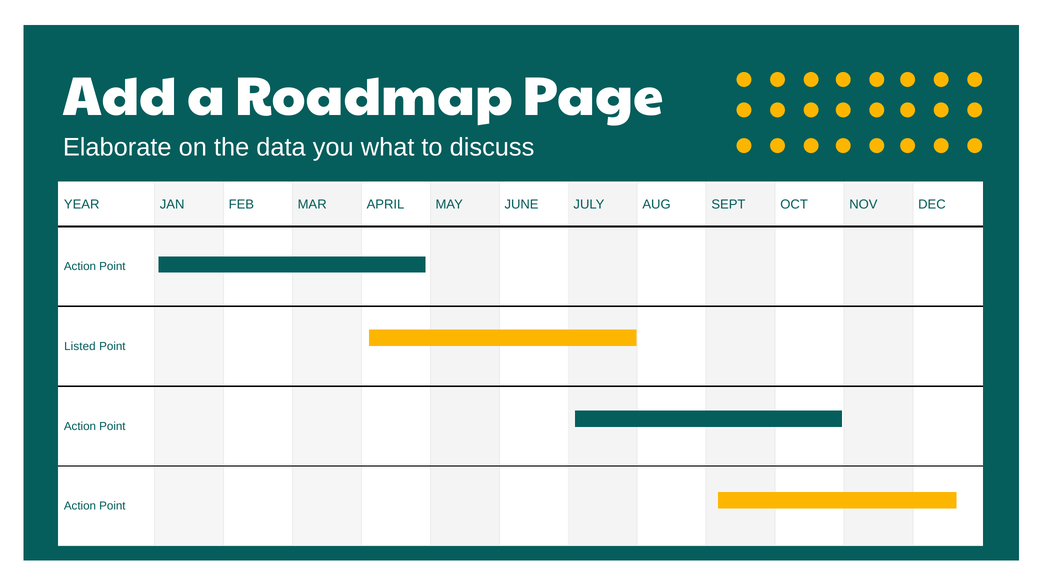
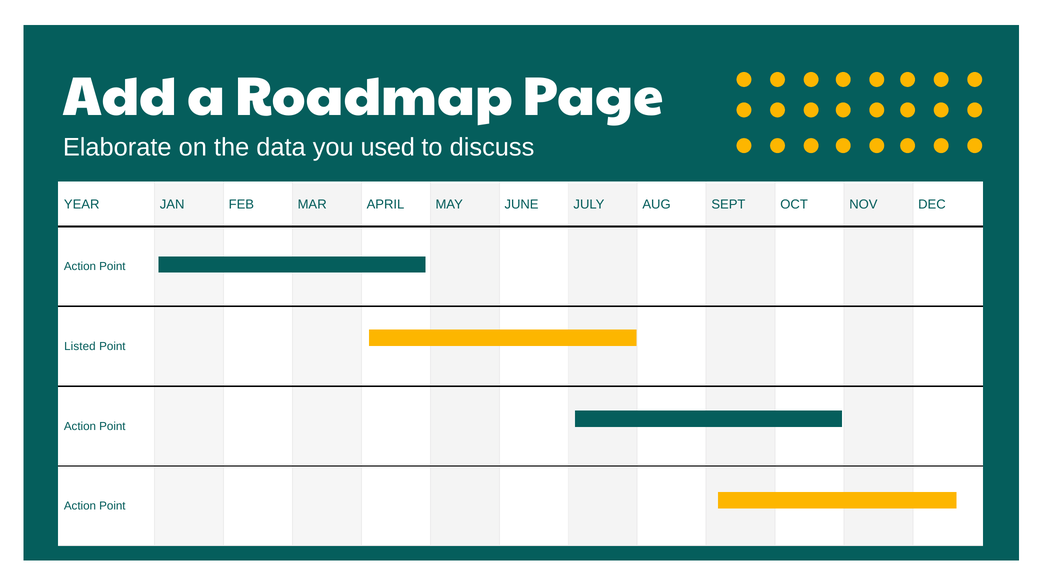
what: what -> used (388, 147)
